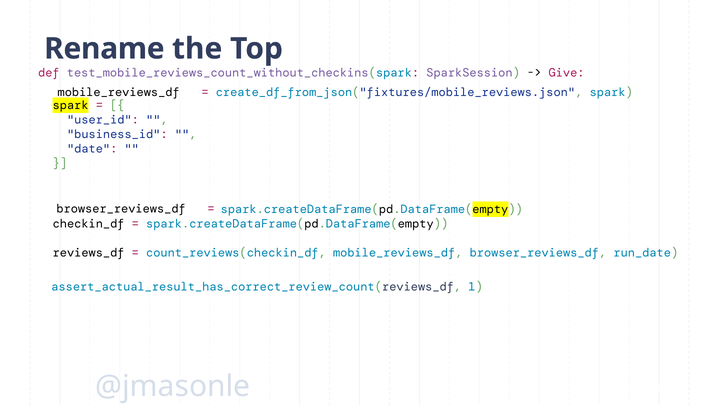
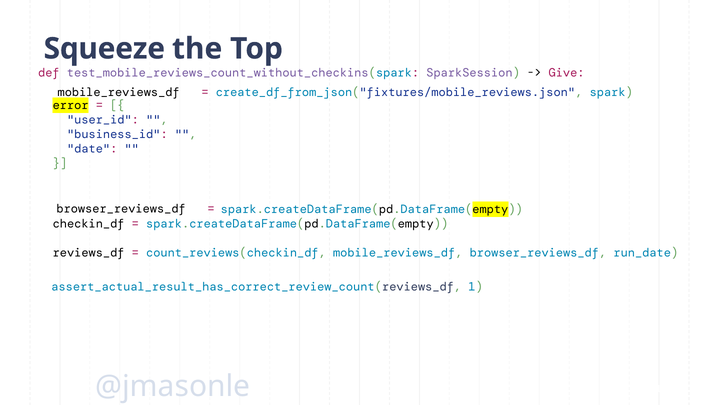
Rename: Rename -> Squeeze (104, 49)
spark: spark -> error (71, 105)
